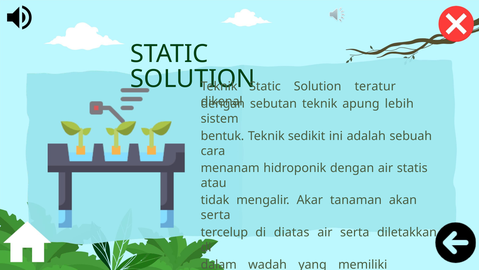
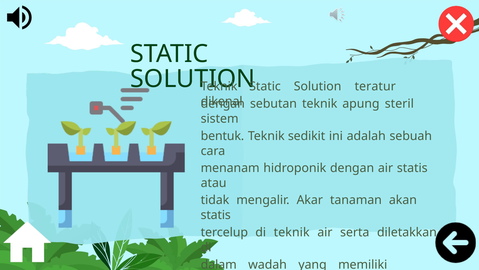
lebih: lebih -> steril (399, 104)
serta: serta -> statis (216, 215)
di diatas: diatas -> teknik (292, 232)
